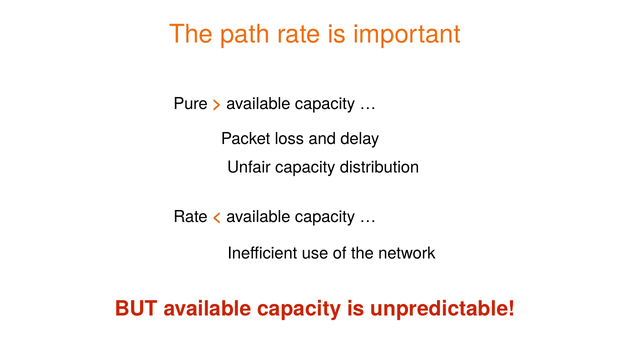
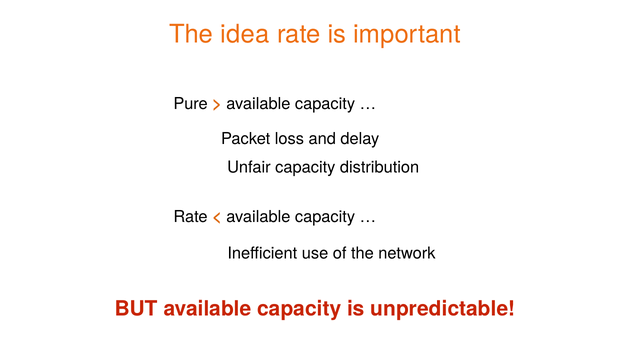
path: path -> idea (245, 34)
